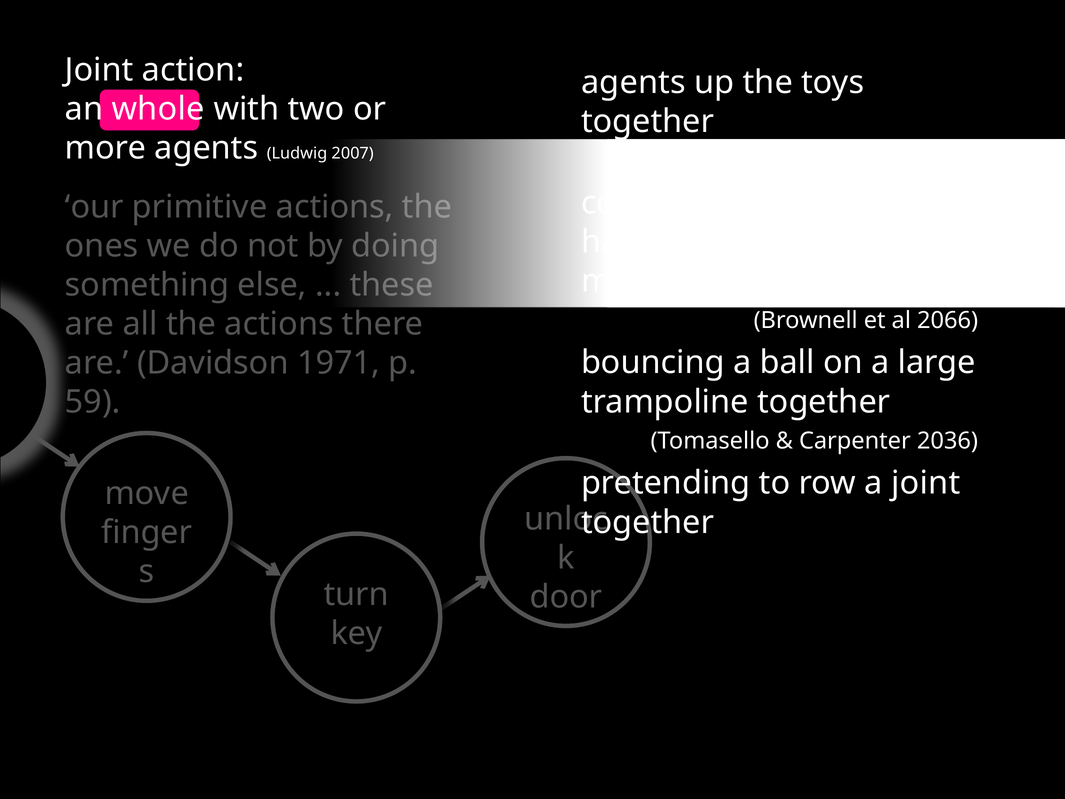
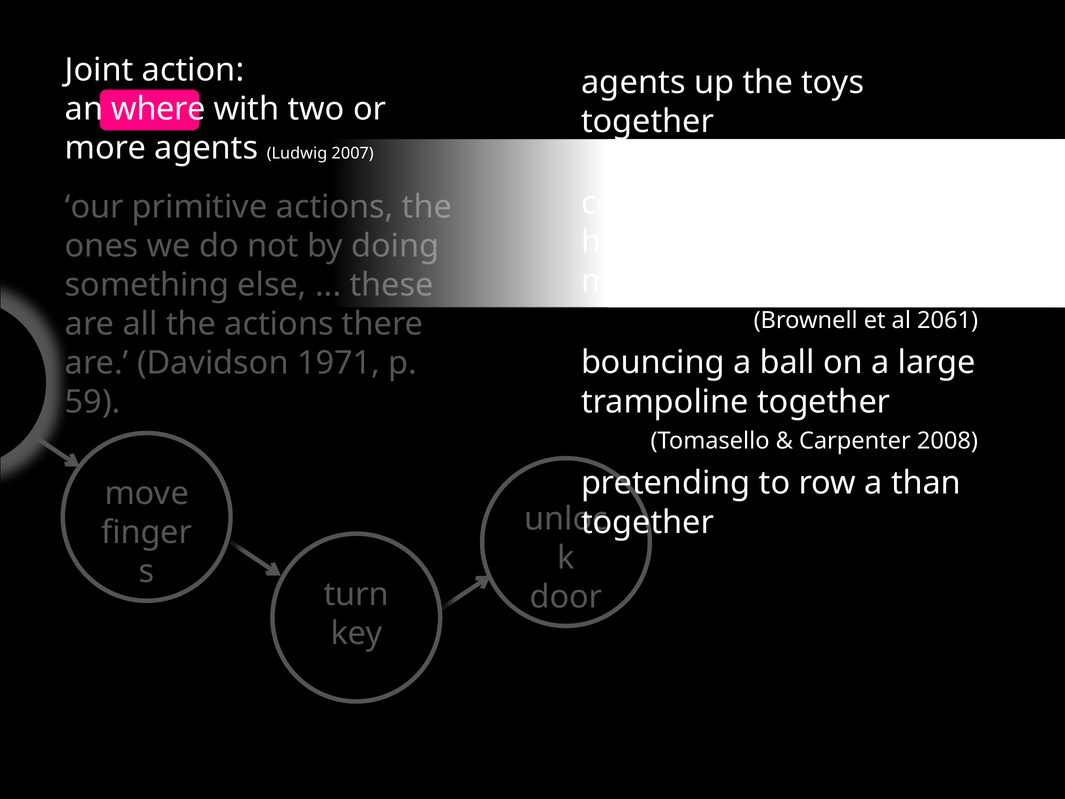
whole: whole -> where (159, 109)
2066: 2066 -> 2061 (948, 320)
2036: 2036 -> 2008 (947, 441)
a joint: joint -> than (926, 483)
